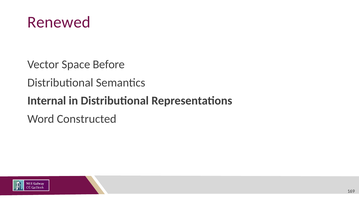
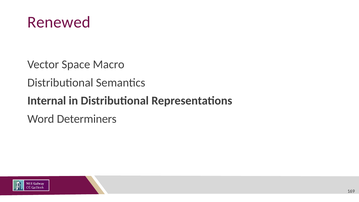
Before: Before -> Macro (109, 64)
Constructed: Constructed -> Determiners (87, 119)
